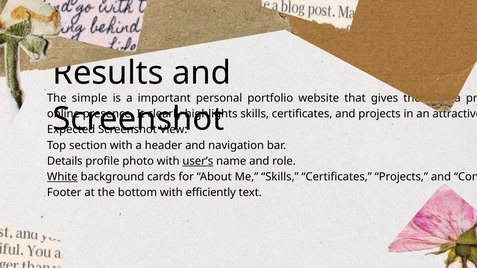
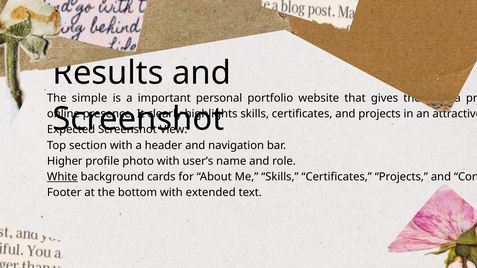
Details: Details -> Higher (65, 161)
user’s underline: present -> none (198, 161)
efficiently: efficiently -> extended (211, 193)
